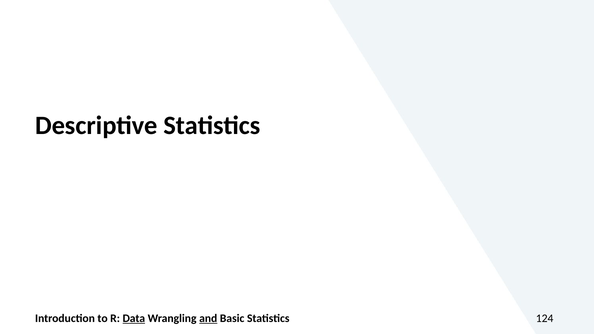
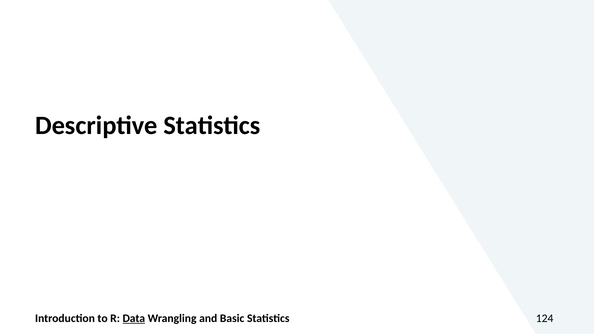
and underline: present -> none (208, 318)
